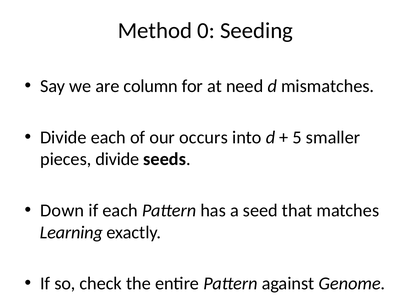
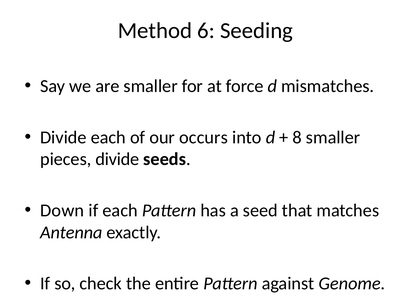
0: 0 -> 6 (206, 31)
are column: column -> smaller (151, 86)
need: need -> force (245, 86)
5: 5 -> 8 (297, 137)
Learning: Learning -> Antenna (71, 233)
